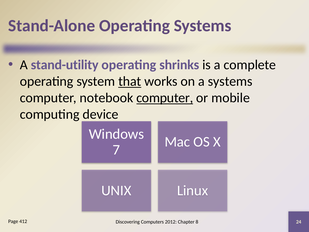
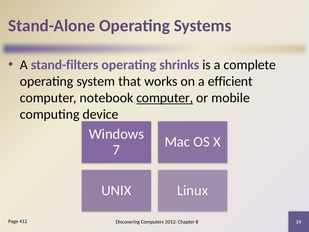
stand-utility: stand-utility -> stand-filters (65, 65)
that underline: present -> none (130, 81)
a systems: systems -> efficient (230, 81)
